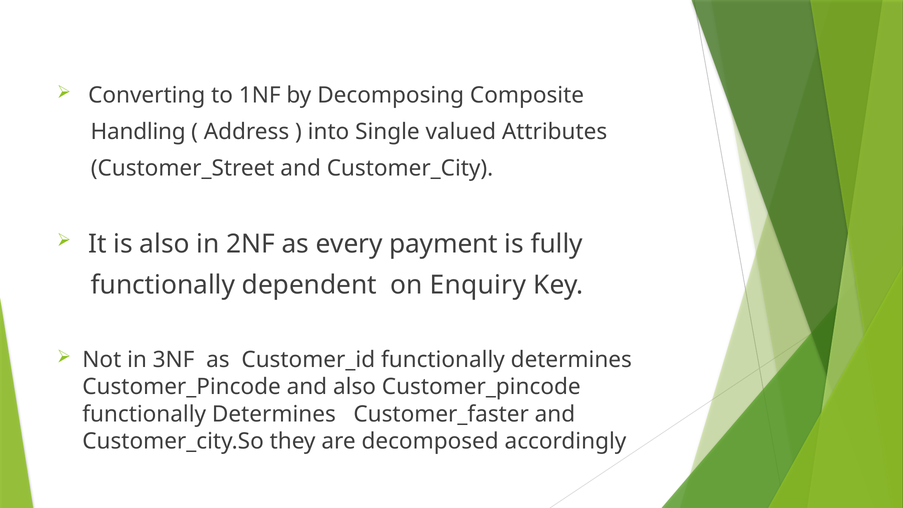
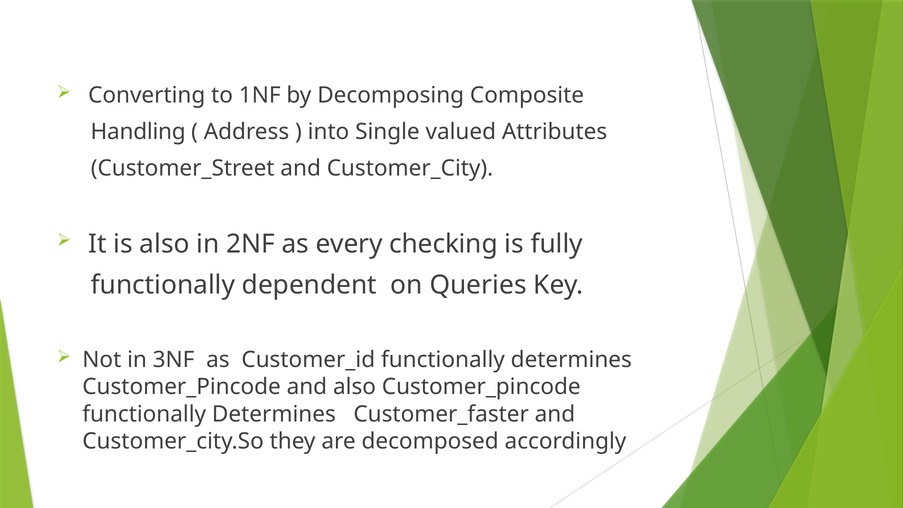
payment: payment -> checking (444, 244)
Enquiry: Enquiry -> Queries (478, 285)
